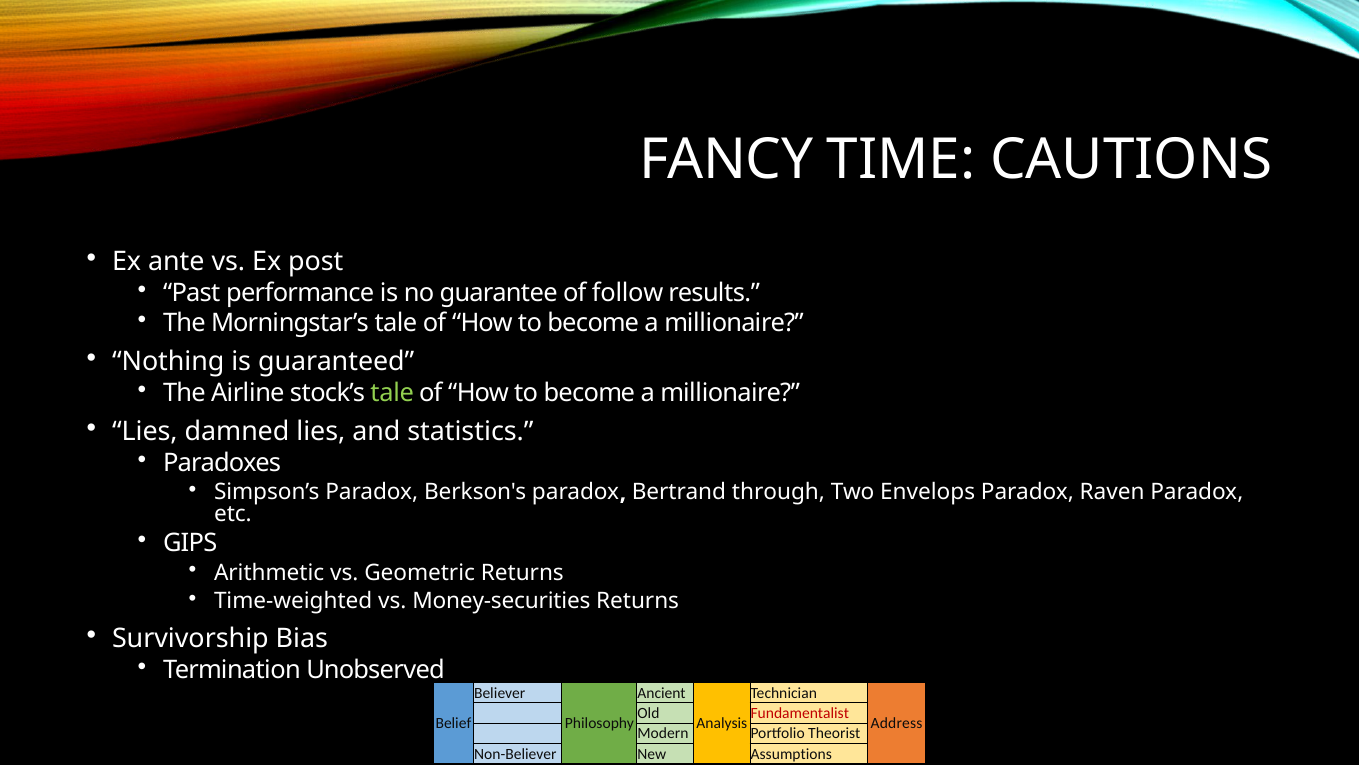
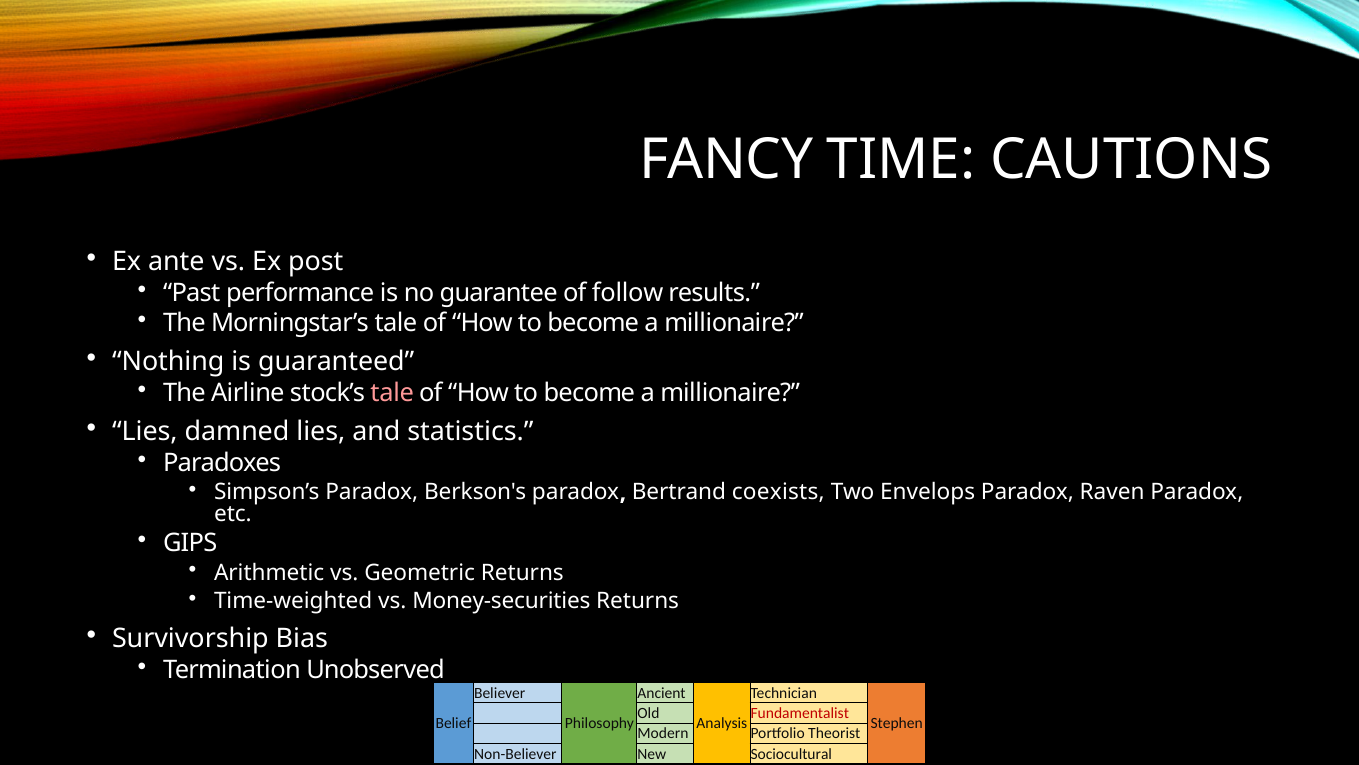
tale colour: light green -> pink (392, 392)
through: through -> coexists (778, 492)
Address: Address -> Stephen (897, 723)
Assumptions: Assumptions -> Sociocultural (791, 753)
